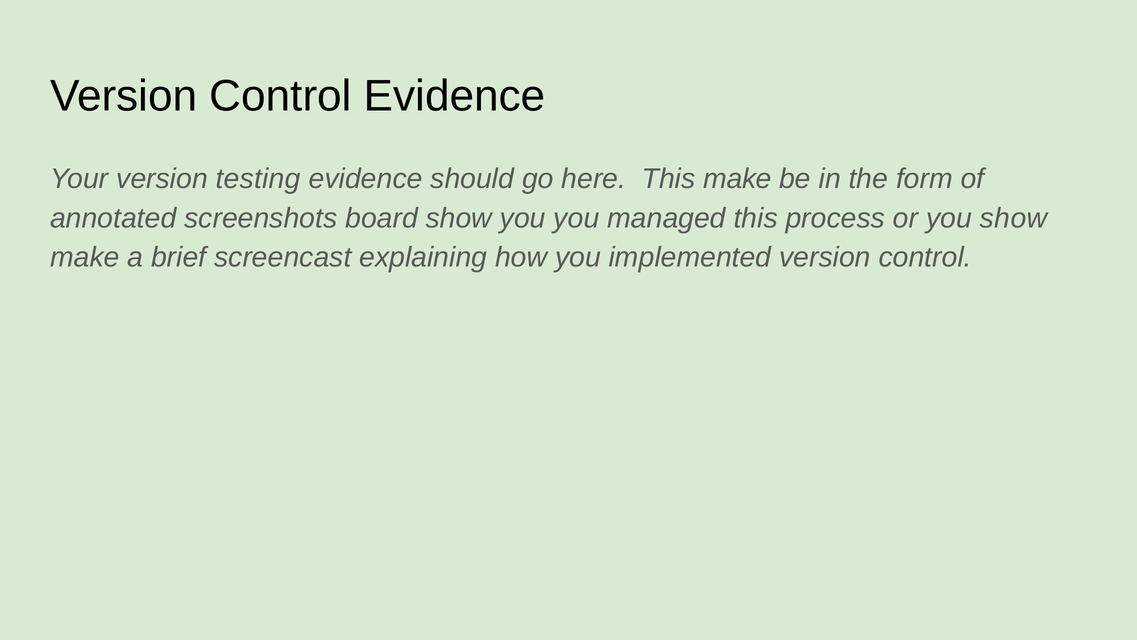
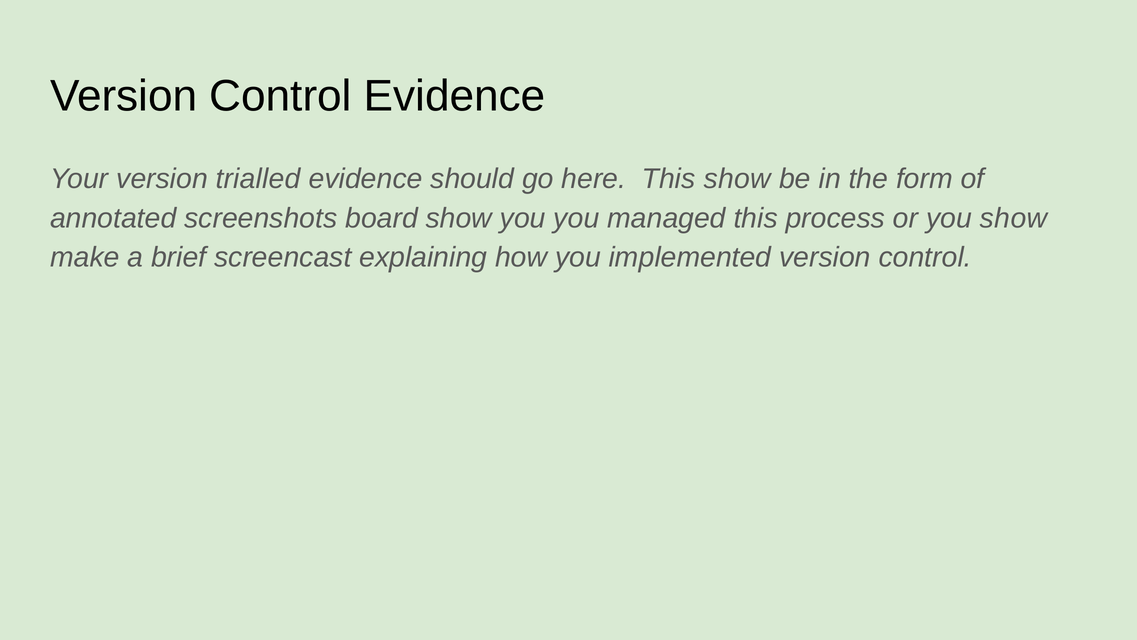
testing: testing -> trialled (258, 179)
This make: make -> show (737, 179)
